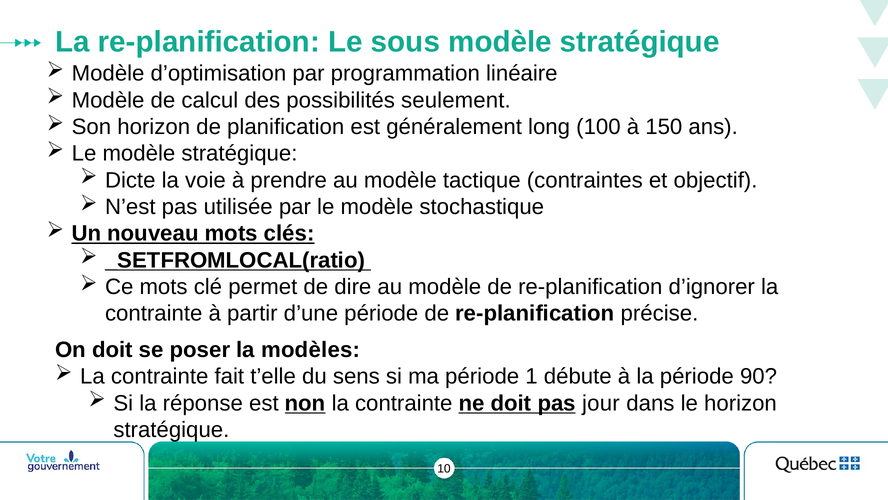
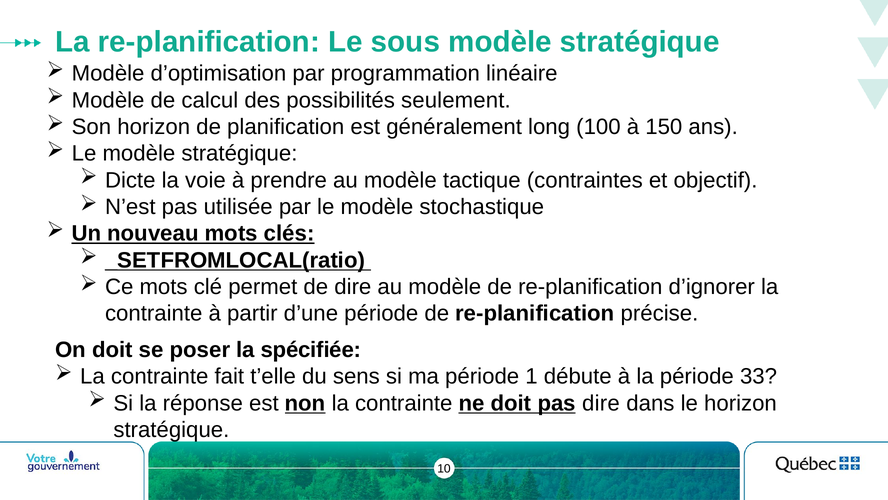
modèles: modèles -> spécifiée (311, 350)
90: 90 -> 33 (759, 376)
pas jour: jour -> dire (601, 403)
